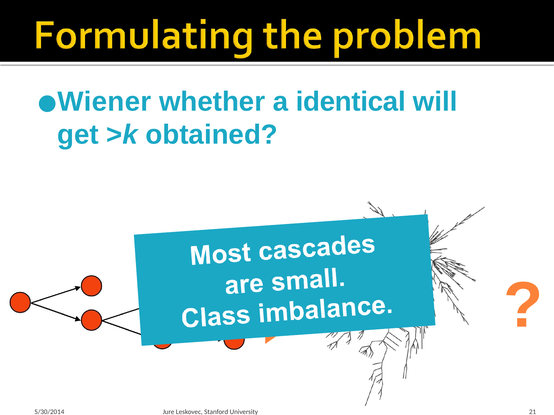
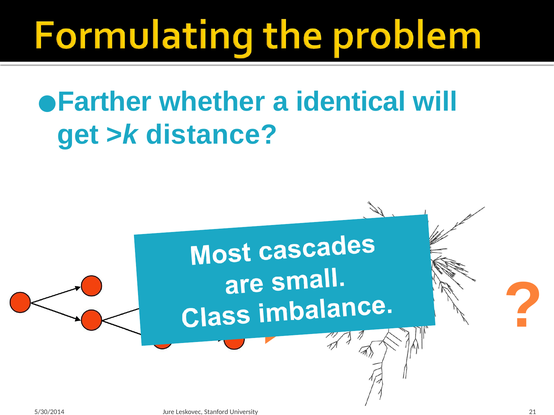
Wiener: Wiener -> Farther (105, 102)
obtained: obtained -> distance (212, 135)
